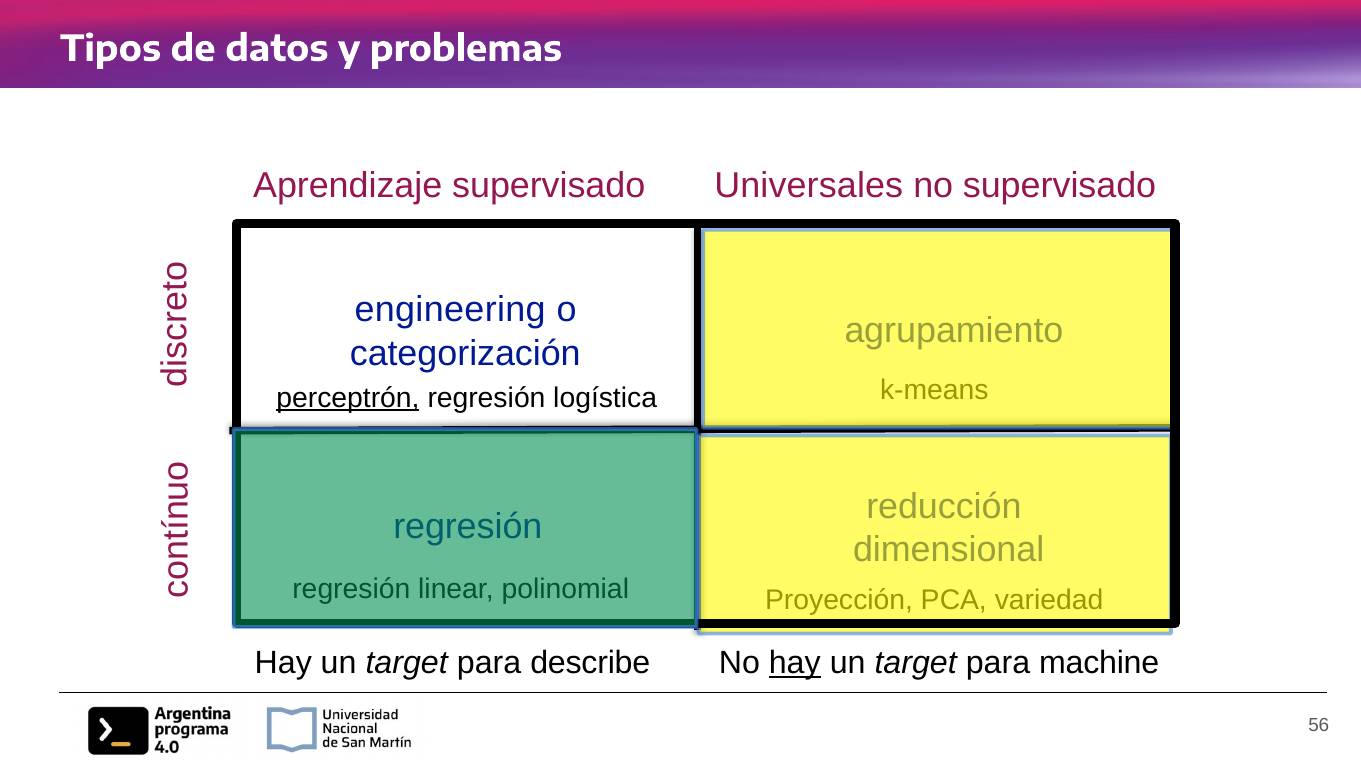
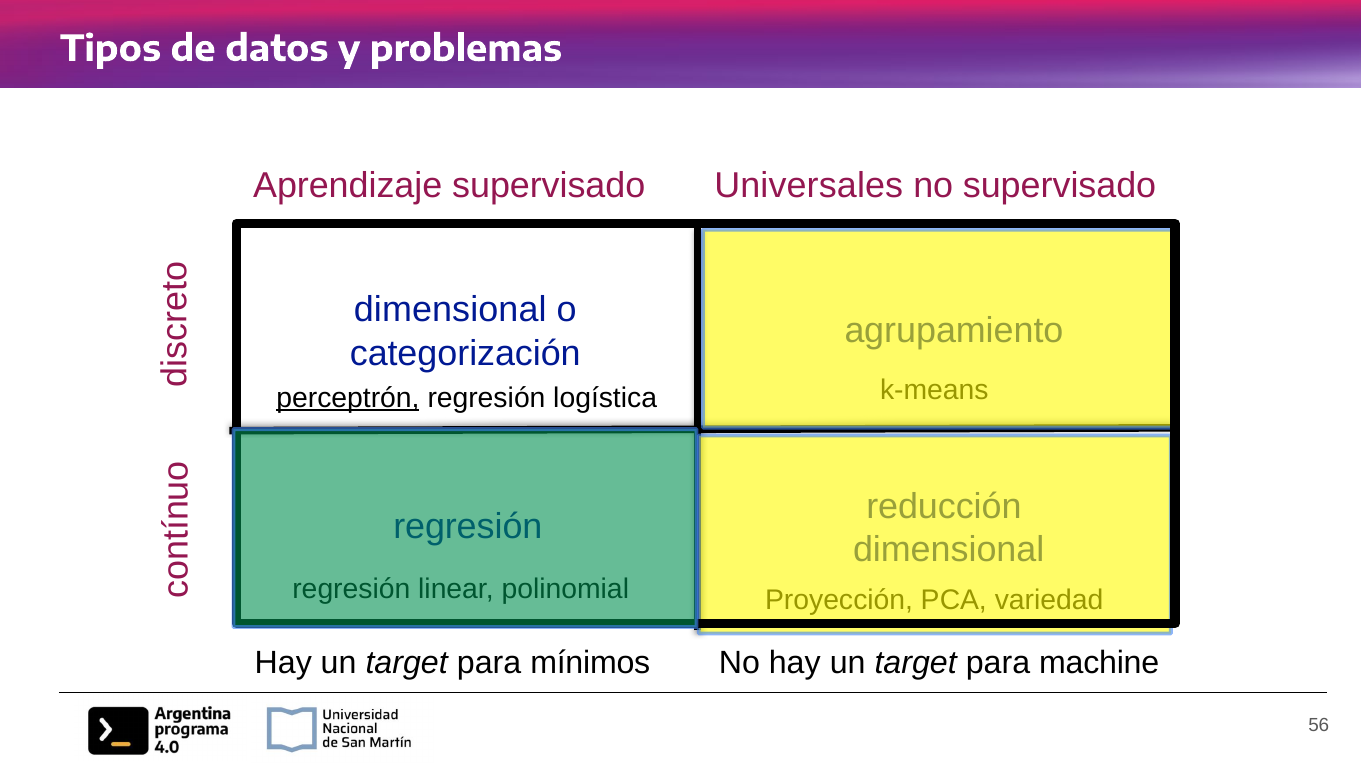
engineering: engineering -> dimensional (450, 310)
describe: describe -> mínimos (590, 663)
hay underline: present -> none (795, 663)
